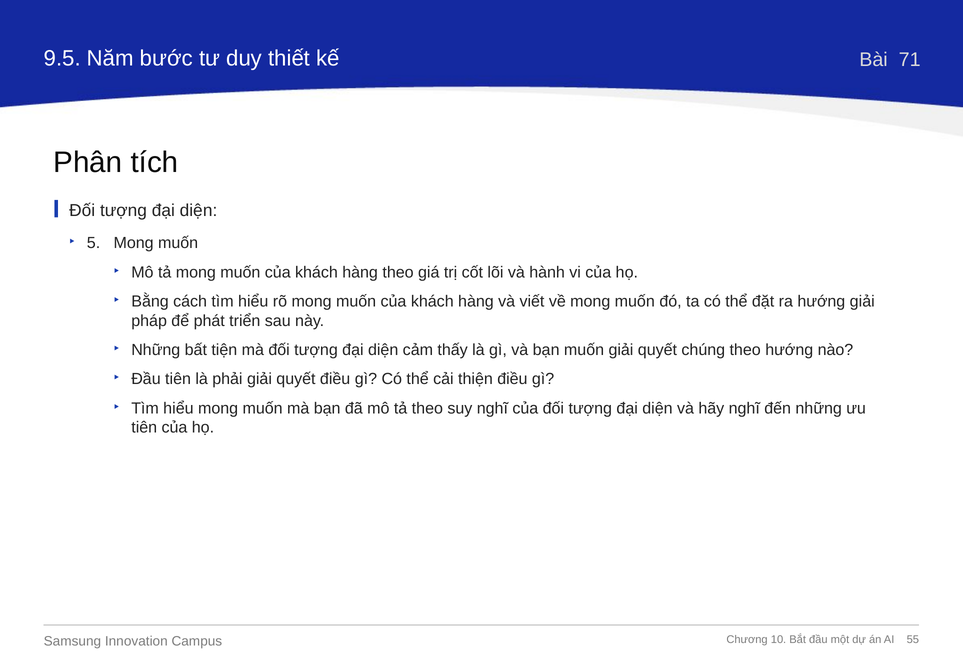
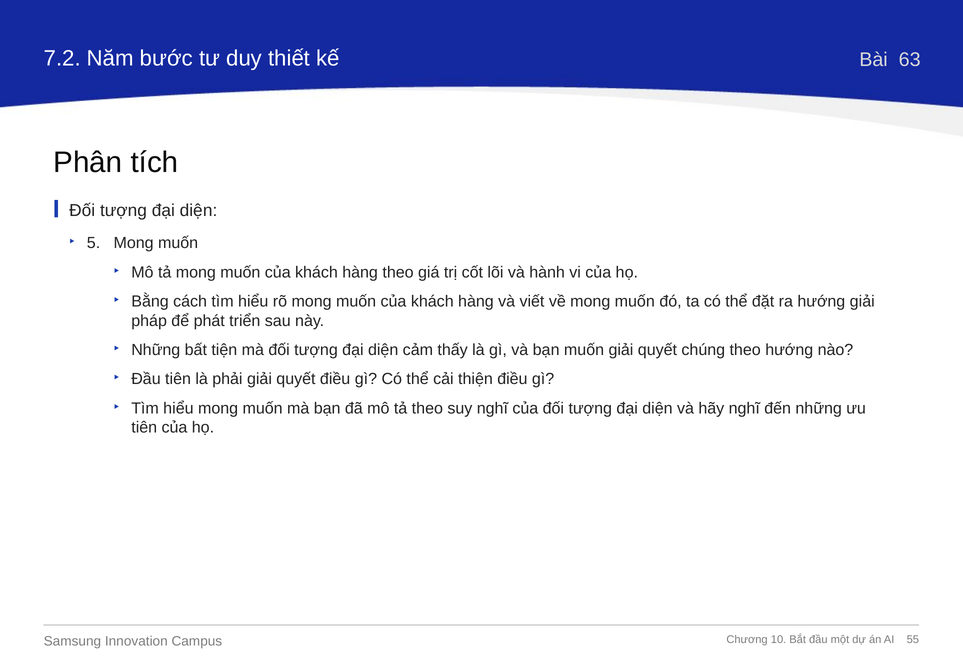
9.5: 9.5 -> 7.2 (62, 59)
71: 71 -> 63 (910, 60)
